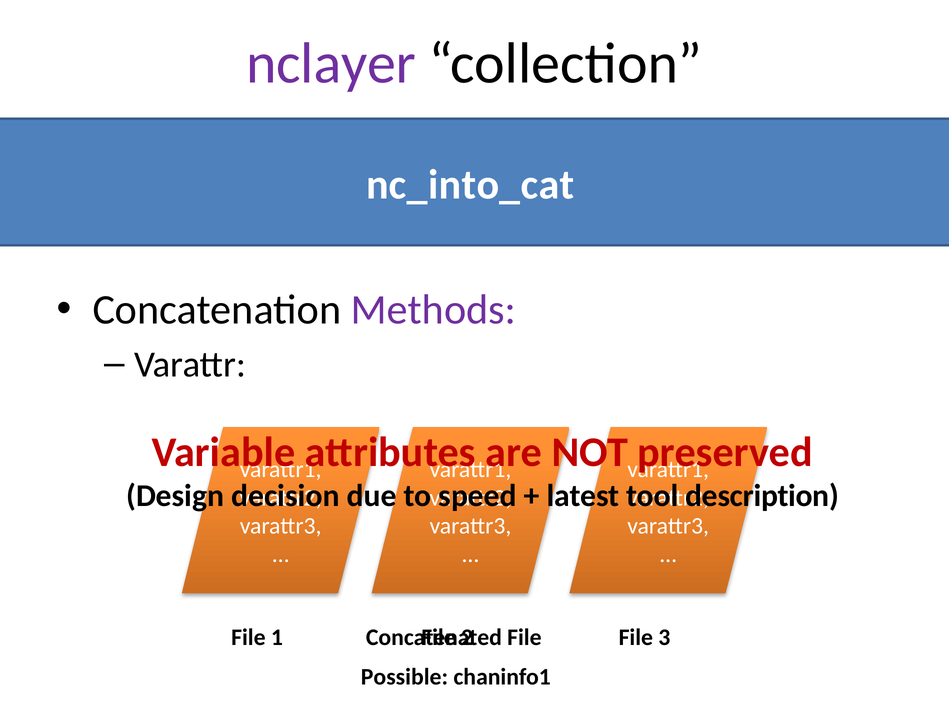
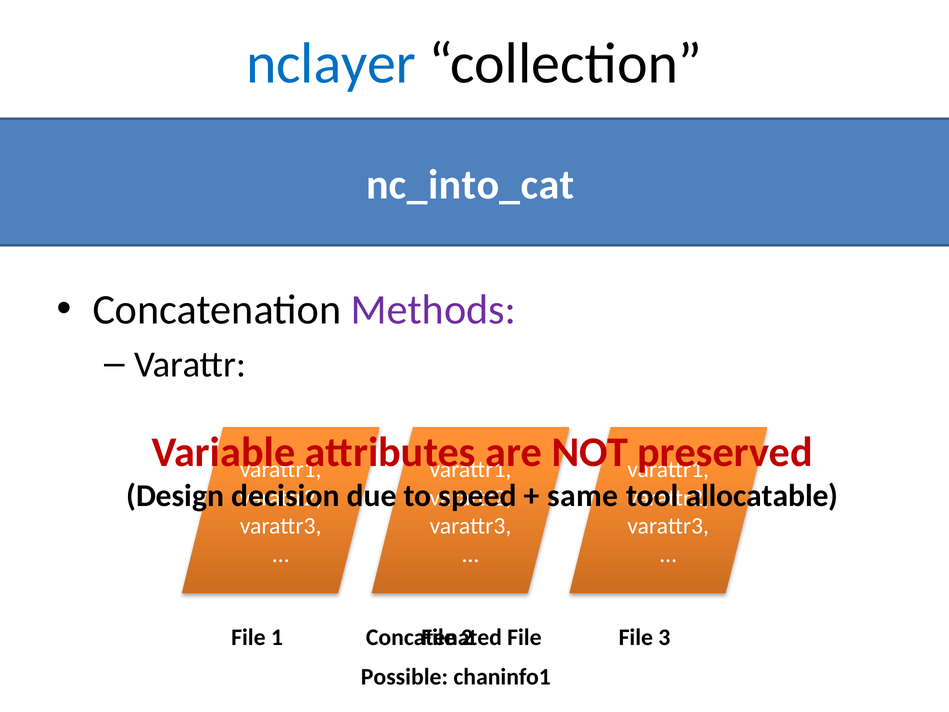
nclayer colour: purple -> blue (331, 63)
latest: latest -> same (583, 496)
description: description -> allocatable (762, 496)
